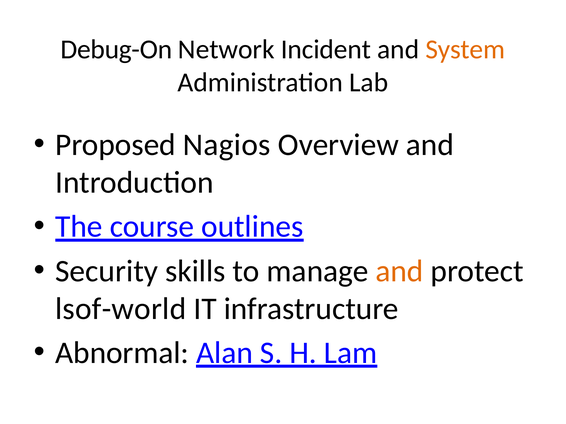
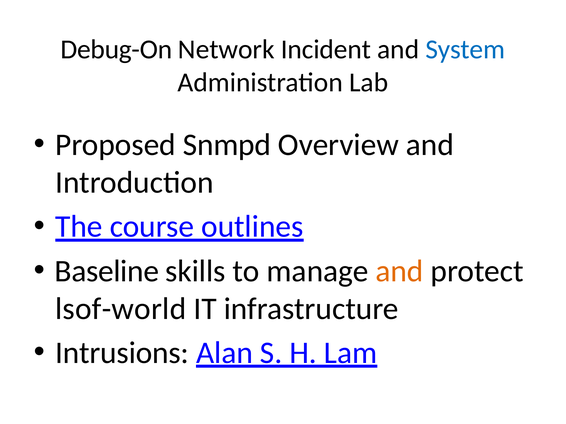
System colour: orange -> blue (465, 50)
Nagios: Nagios -> Snmpd (227, 145)
Security: Security -> Baseline (107, 271)
Abnormal: Abnormal -> Intrusions (122, 353)
